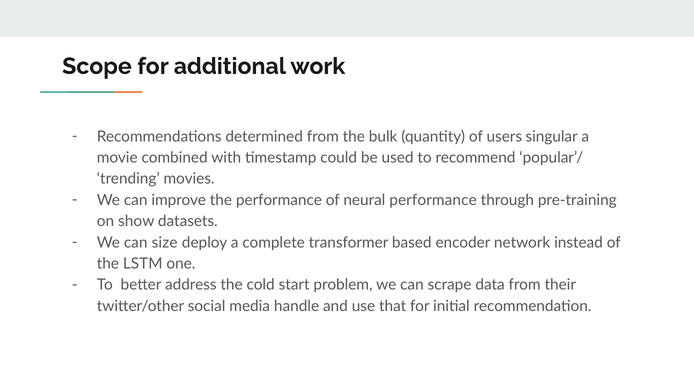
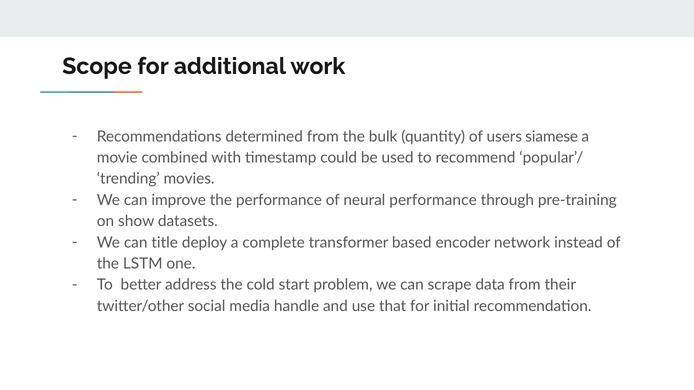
singular: singular -> siamese (552, 137)
size: size -> title (165, 243)
